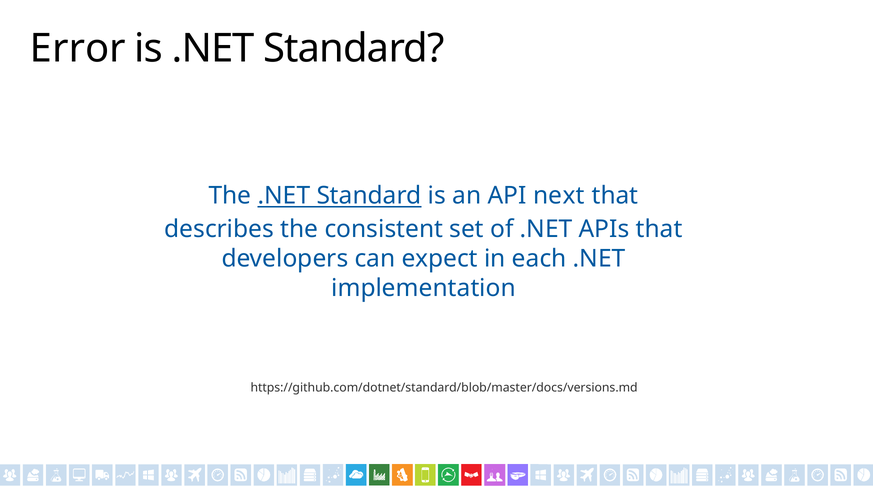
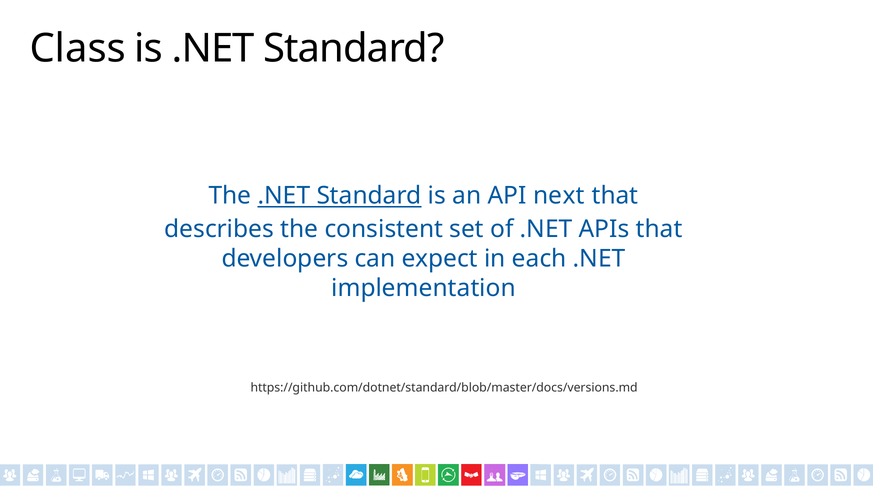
Error: Error -> Class (78, 49)
